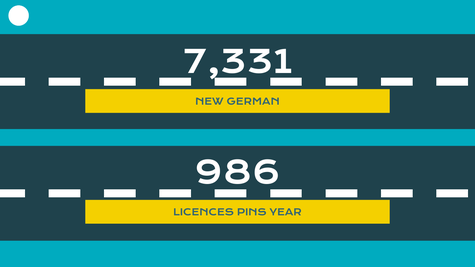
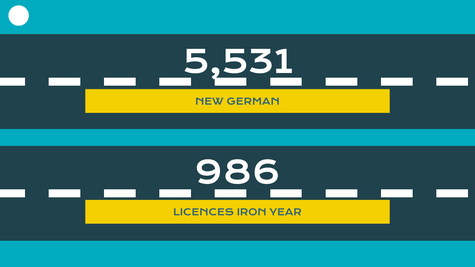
7,331: 7,331 -> 5,531 (238, 63)
PINS: PINS -> IRON (252, 213)
